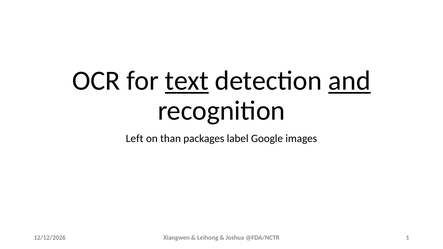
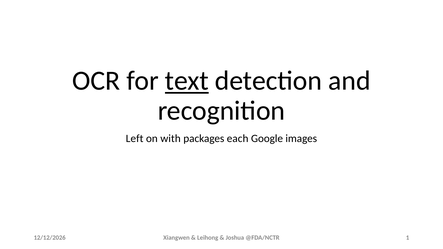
and underline: present -> none (349, 81)
than: than -> with (171, 138)
label: label -> each (238, 138)
